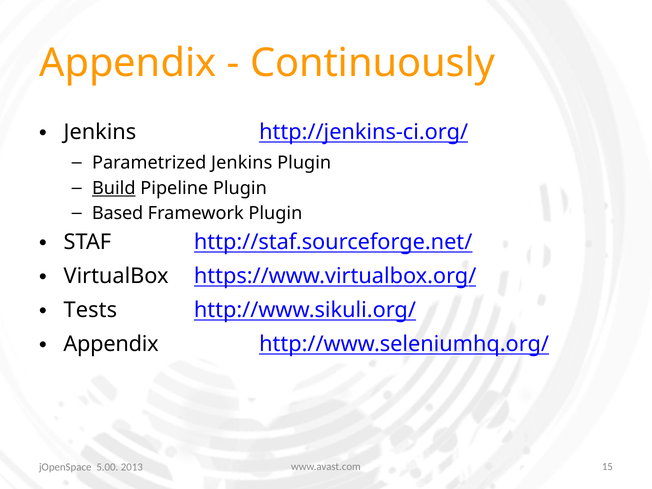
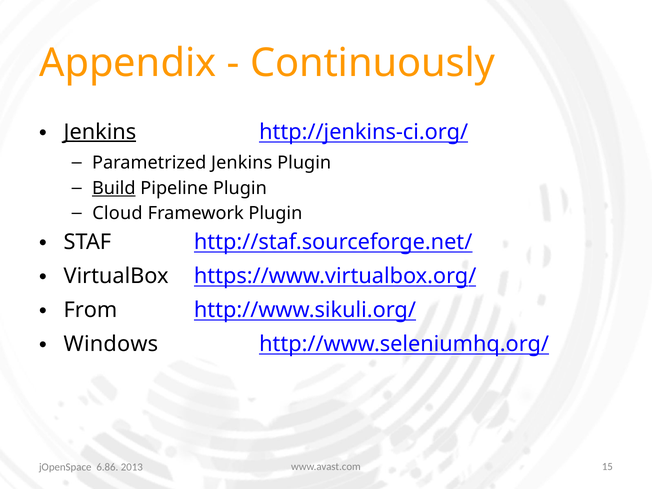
Jenkins underline: none -> present (100, 132)
Based: Based -> Cloud (117, 214)
Tests: Tests -> From (90, 310)
Appendix: Appendix -> Windows (111, 344)
5.00: 5.00 -> 6.86 (107, 467)
